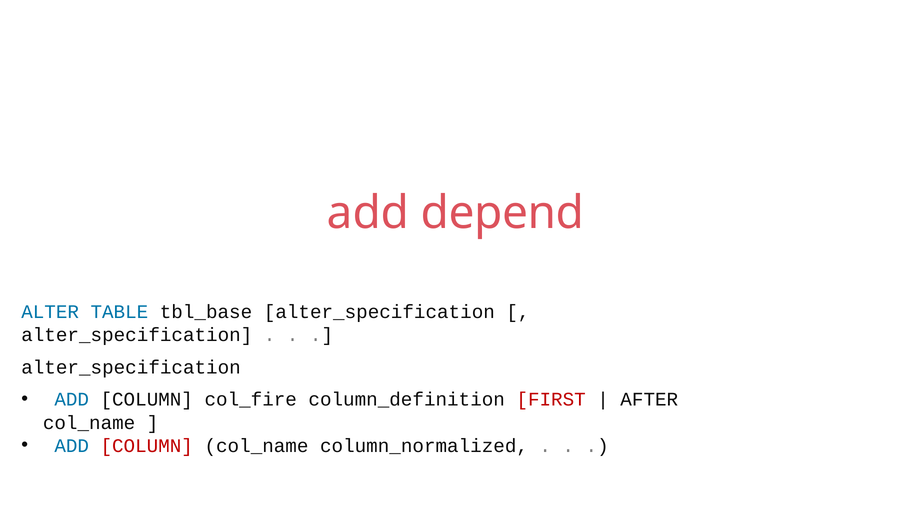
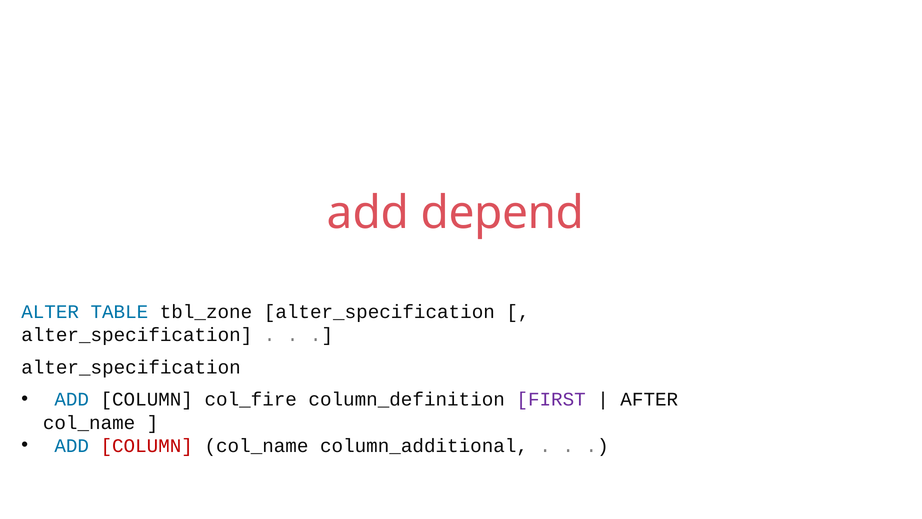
tbl_base: tbl_base -> tbl_zone (206, 312)
FIRST colour: red -> purple (551, 399)
column_normalized: column_normalized -> column_additional (424, 445)
